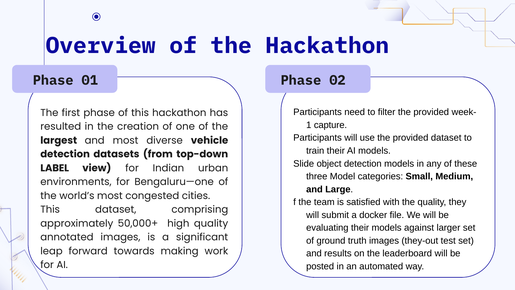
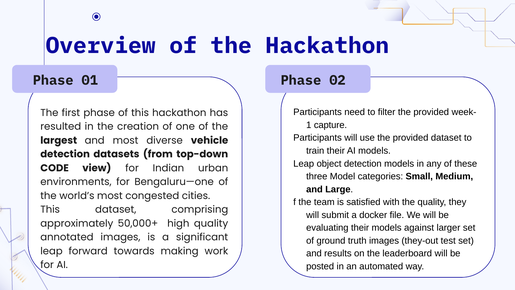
Slide: Slide -> Leap (304, 163)
LABEL: LABEL -> CODE (55, 168)
